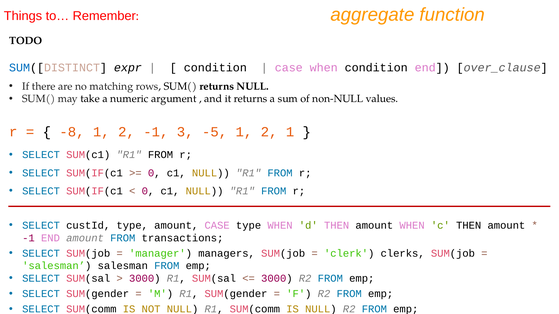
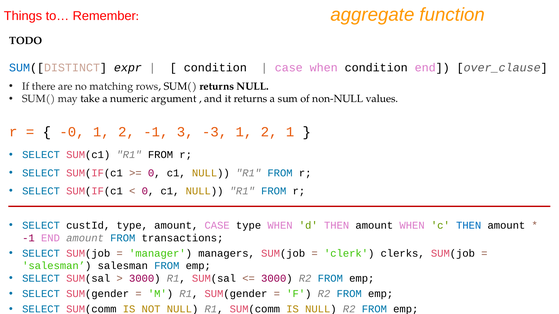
-8: -8 -> -0 (72, 132)
-5: -5 -> -3 (215, 132)
THEN colour: black -> blue (469, 226)
